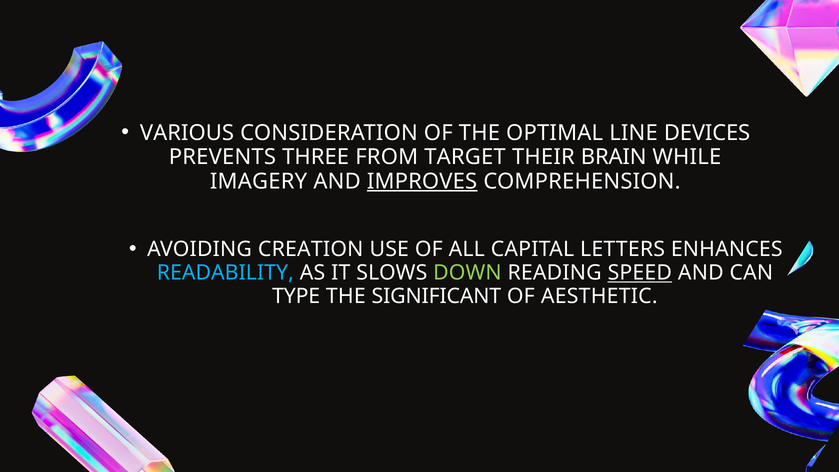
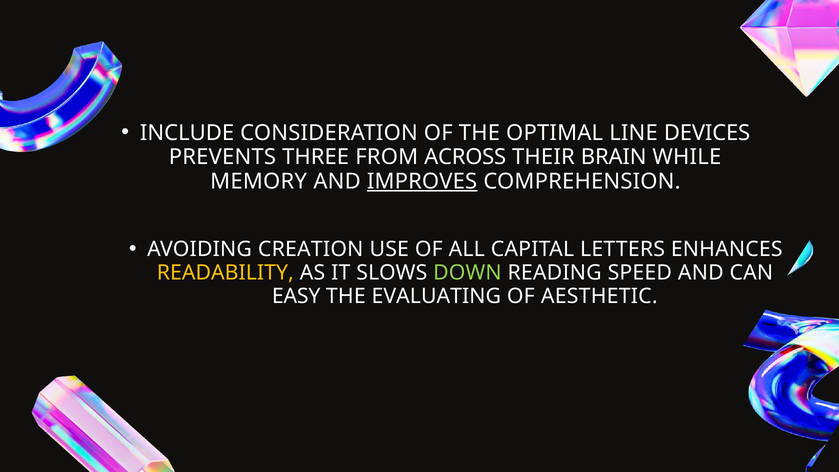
VARIOUS: VARIOUS -> INCLUDE (187, 133)
TARGET: TARGET -> ACROSS (465, 157)
IMAGERY: IMAGERY -> MEMORY (259, 181)
READABILITY colour: light blue -> yellow (225, 273)
SPEED underline: present -> none (640, 273)
TYPE: TYPE -> EASY (296, 296)
SIGNIFICANT: SIGNIFICANT -> EVALUATING (436, 296)
